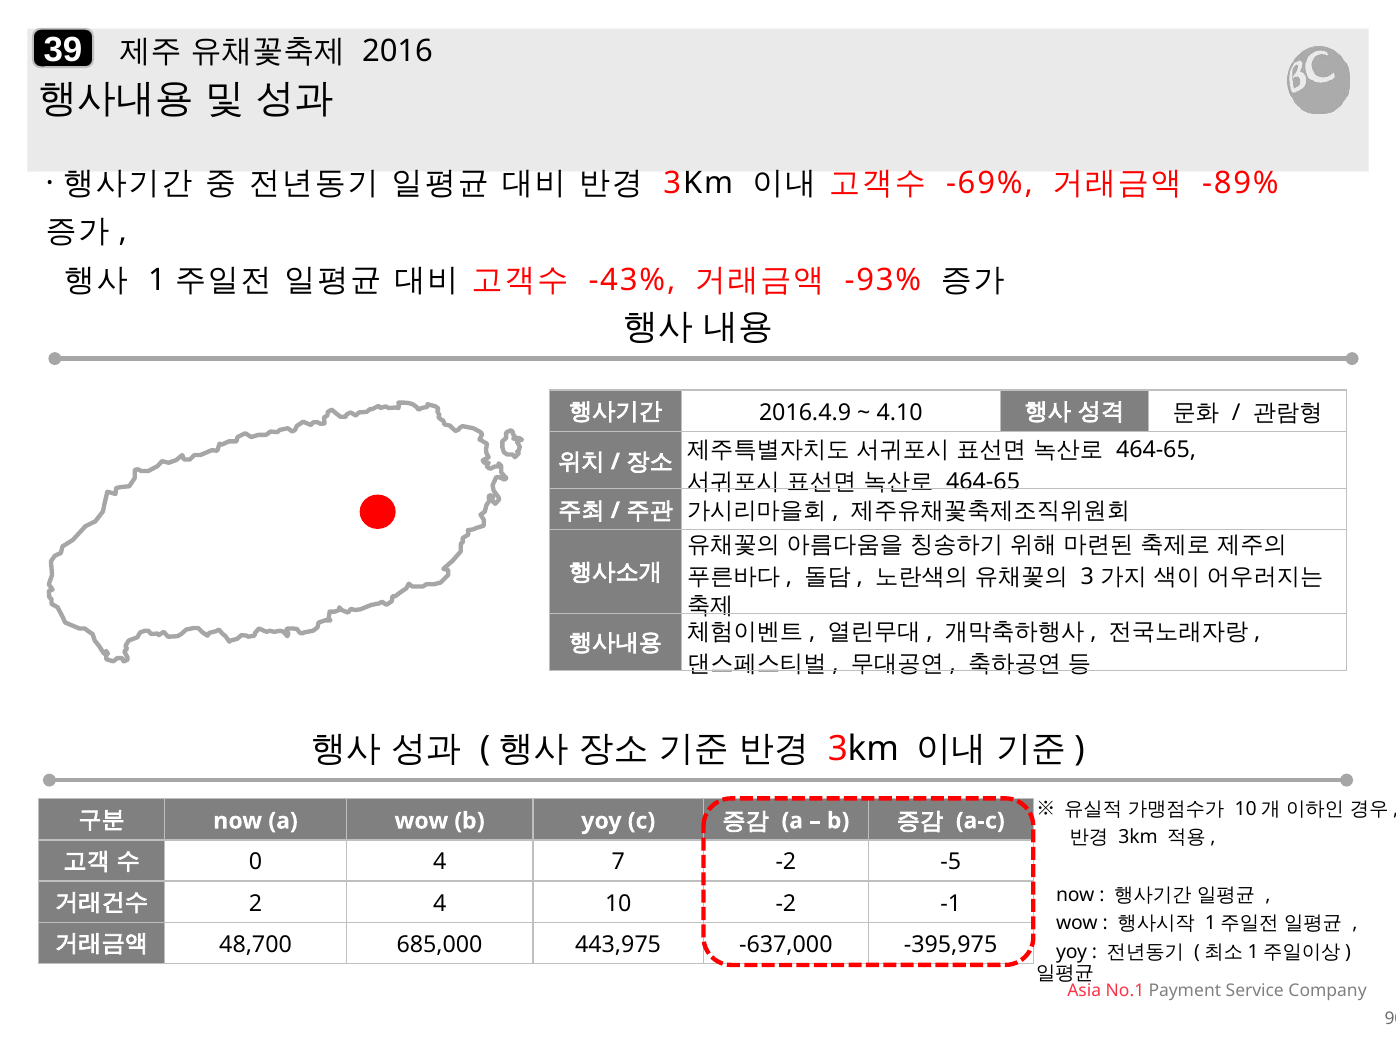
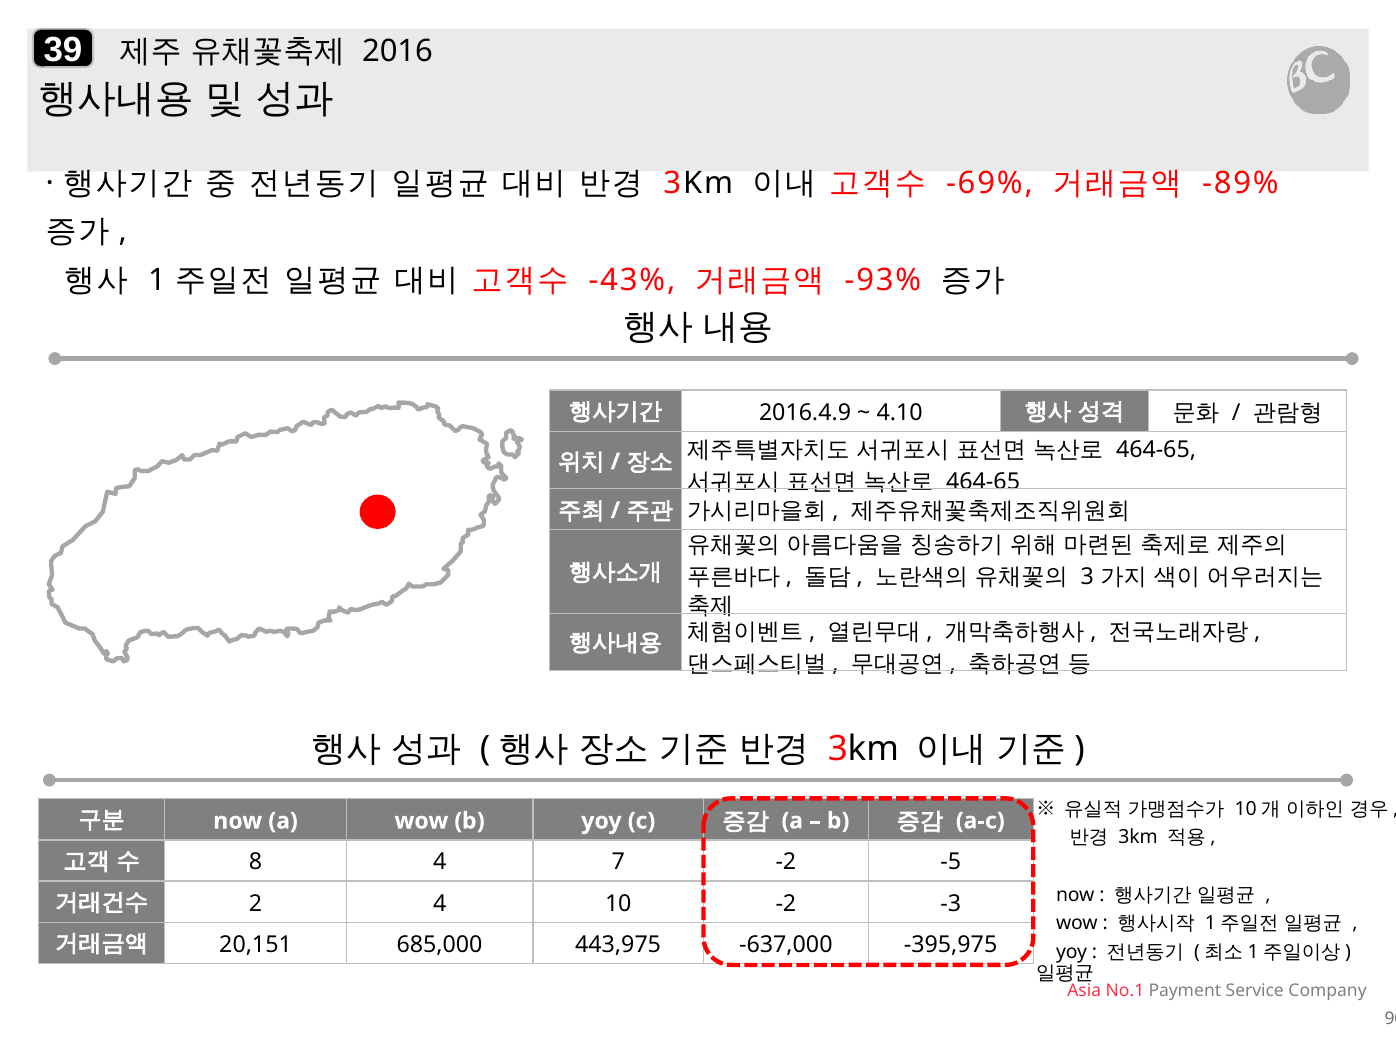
0: 0 -> 8 (256, 862)
-1: -1 -> -3 (951, 903)
48,700: 48,700 -> 20,151 (256, 944)
